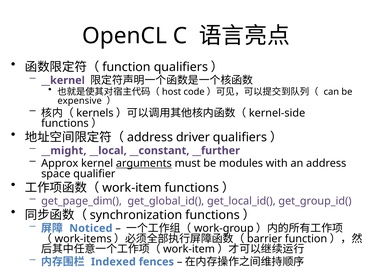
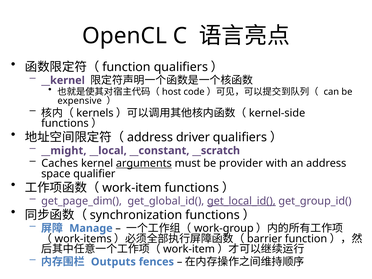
__further: __further -> __scratch (216, 151)
Approx: Approx -> Caches (60, 163)
modules: modules -> provider (241, 163)
get_local_id( underline: none -> present (241, 201)
Noticed: Noticed -> Manage (91, 228)
Indexed: Indexed -> Outputs (113, 262)
